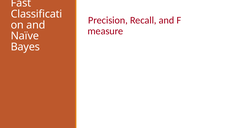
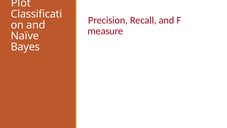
Fast: Fast -> Plot (21, 3)
